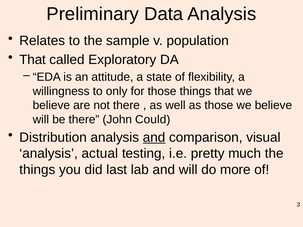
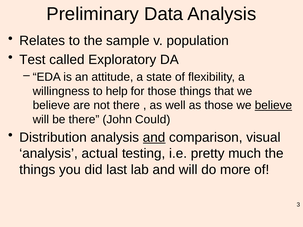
That: That -> Test (33, 60)
only: only -> help (117, 91)
believe underline: none -> present (273, 105)
